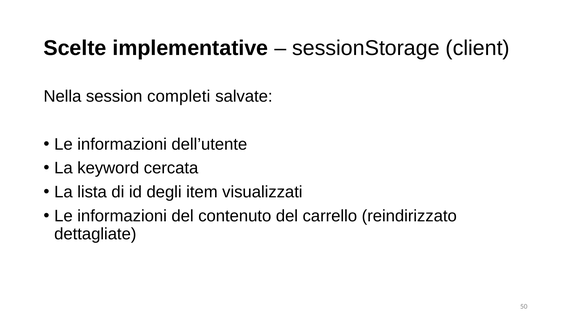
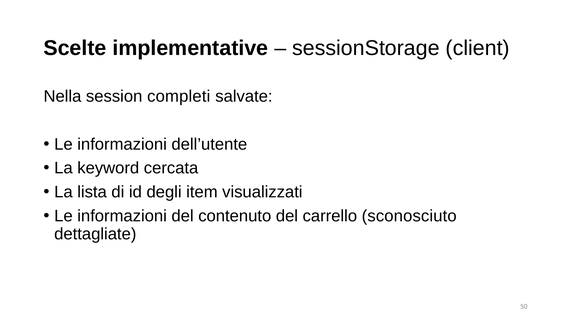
reindirizzato: reindirizzato -> sconosciuto (409, 216)
